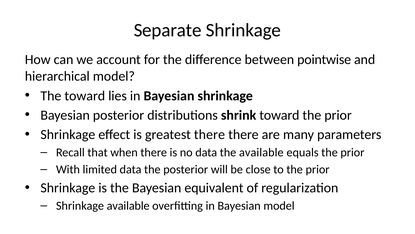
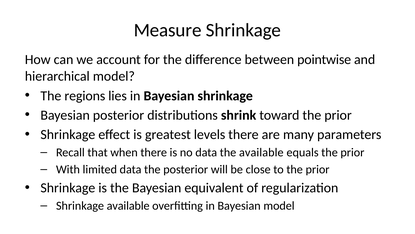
Separate: Separate -> Measure (168, 30)
The toward: toward -> regions (85, 96)
greatest there: there -> levels (210, 134)
